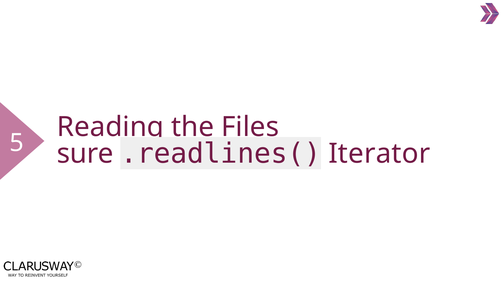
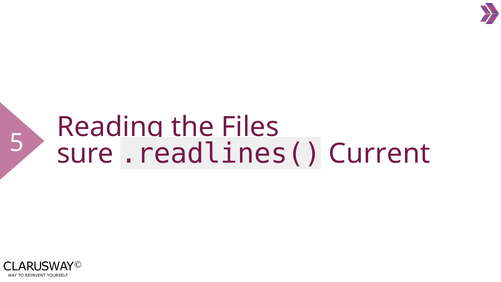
Iterator: Iterator -> Current (379, 154)
